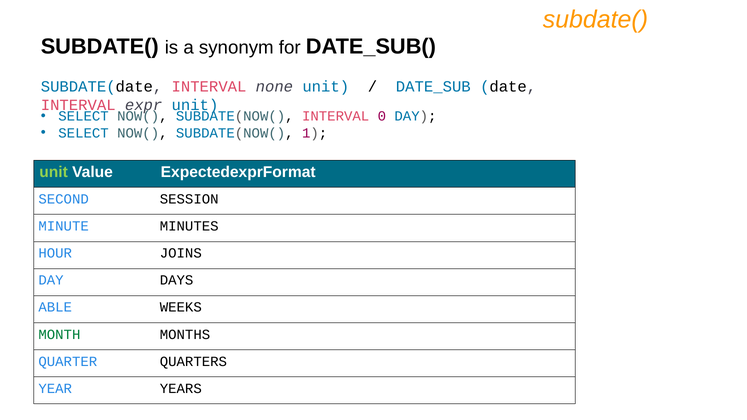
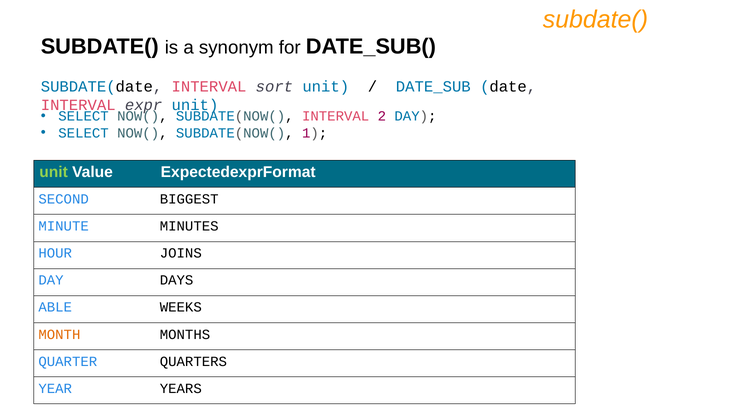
none: none -> sort (274, 87)
0: 0 -> 2 (382, 116)
SESSION: SESSION -> BIGGEST (189, 199)
MONTH colour: green -> orange (59, 335)
